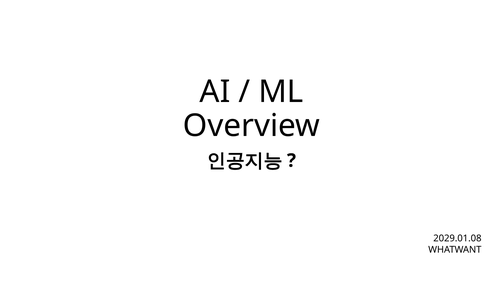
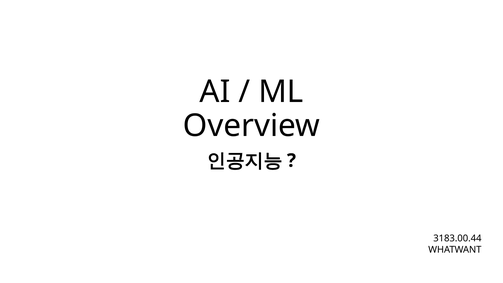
2029.01.08: 2029.01.08 -> 3183.00.44 (457, 238)
